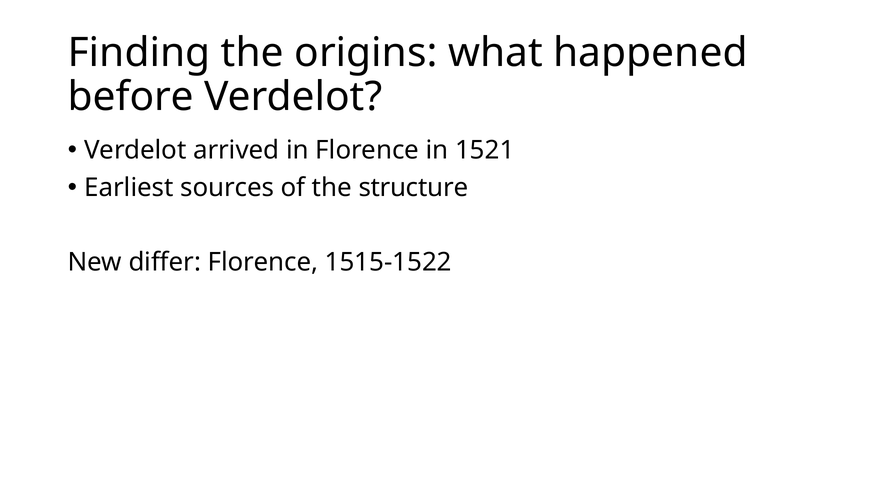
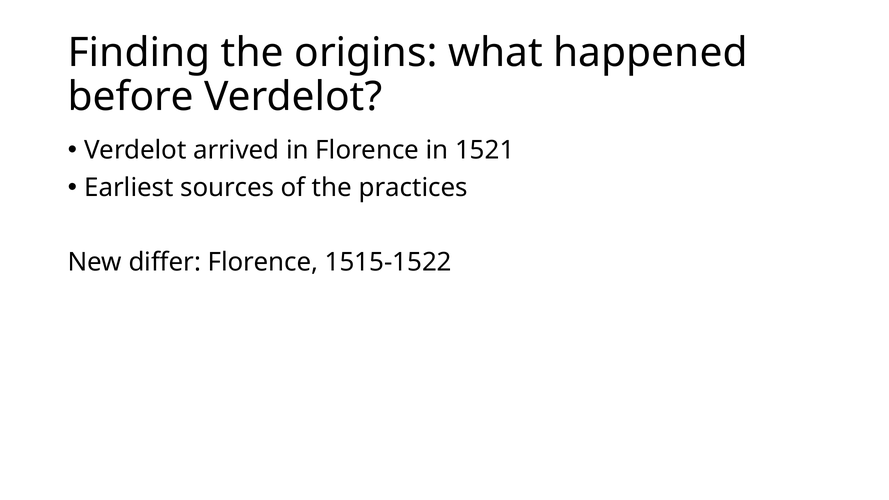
structure: structure -> practices (413, 188)
